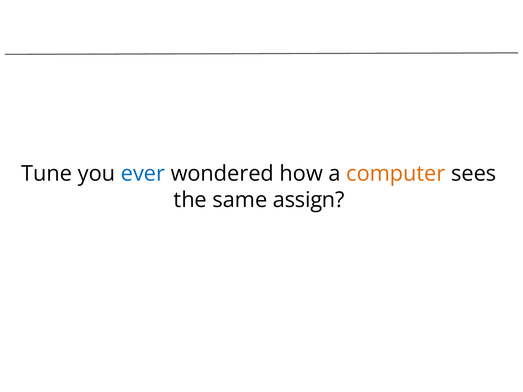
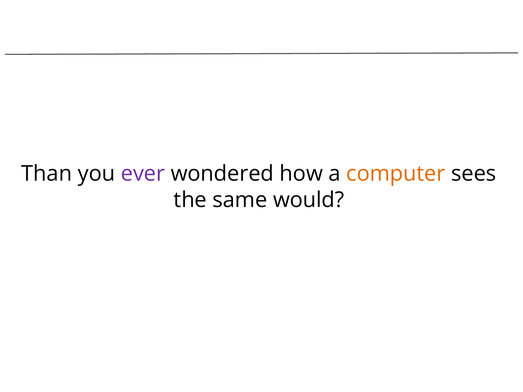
Tune: Tune -> Than (47, 174)
ever colour: blue -> purple (143, 174)
assign: assign -> would (309, 200)
